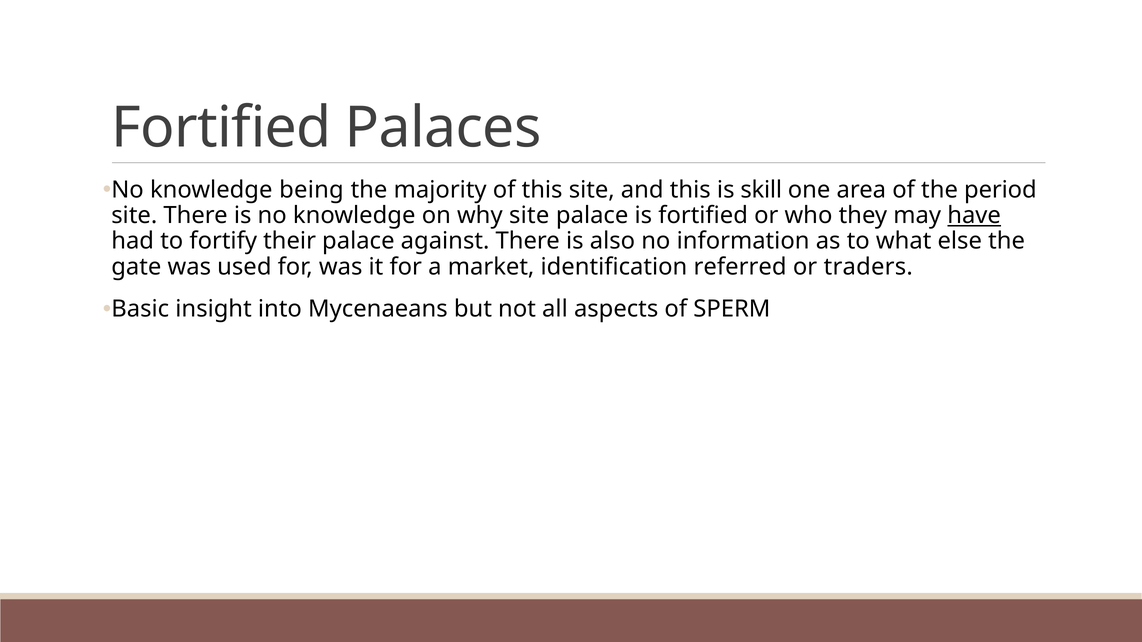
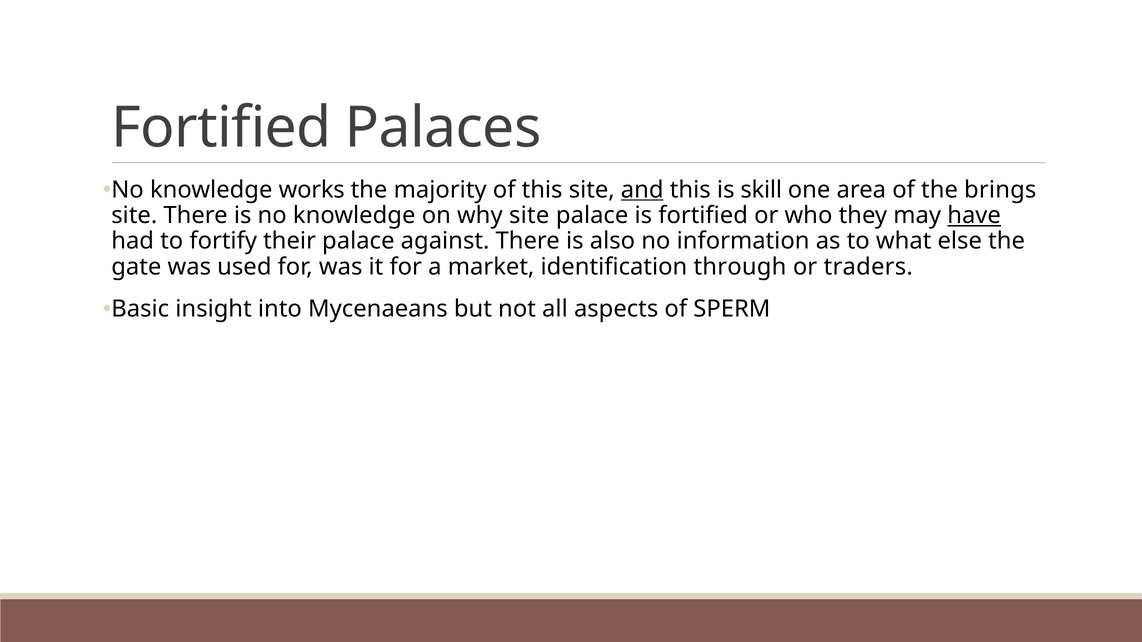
being: being -> works (312, 190)
and underline: none -> present (642, 190)
period: period -> brings (1000, 190)
referred: referred -> through (740, 267)
